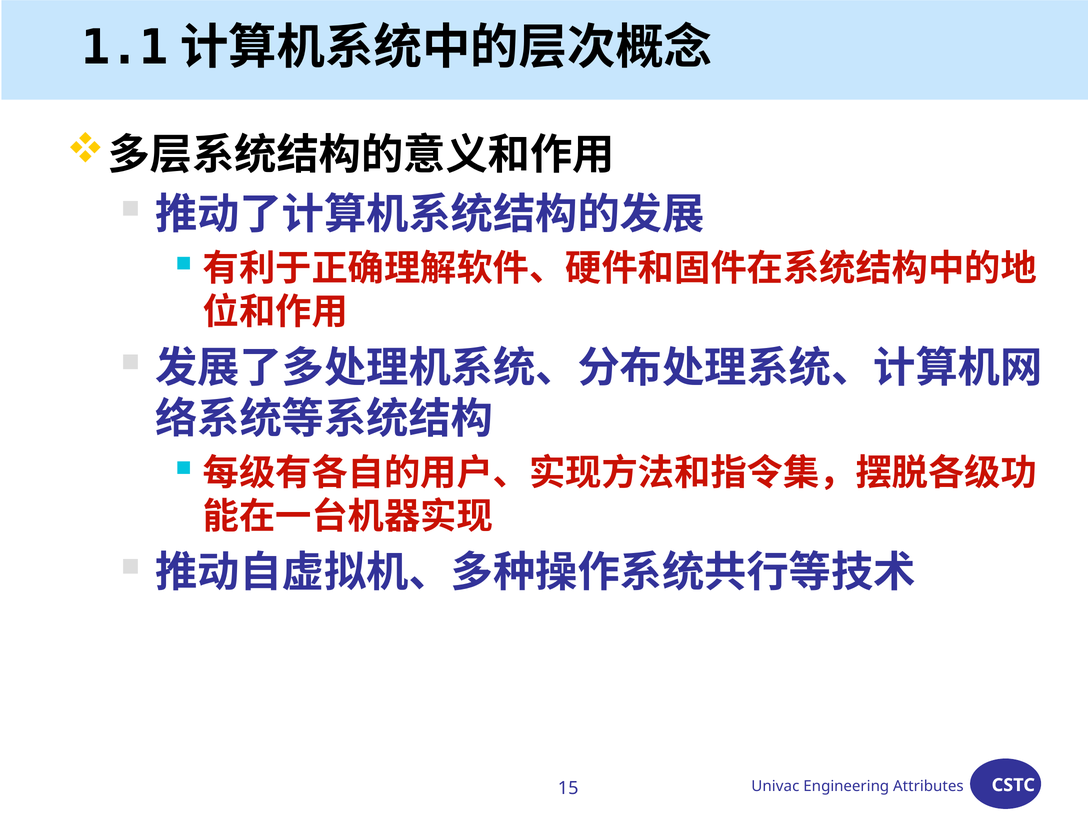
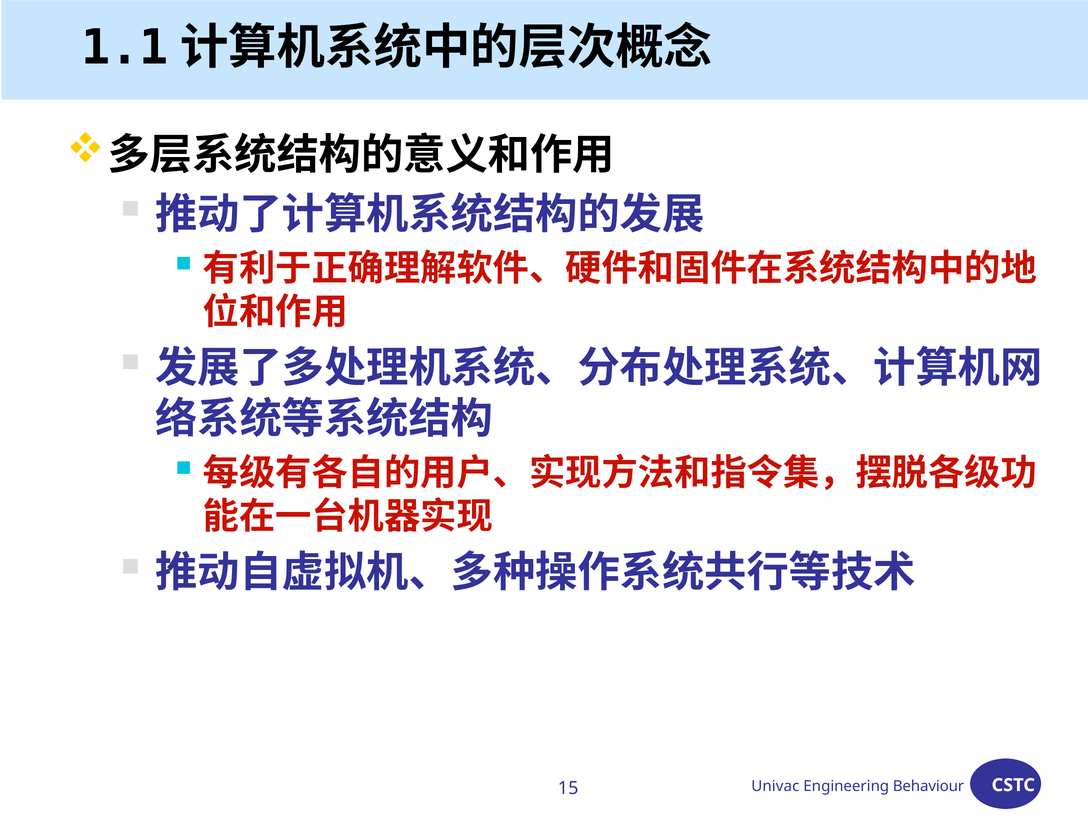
Attributes: Attributes -> Behaviour (928, 786)
